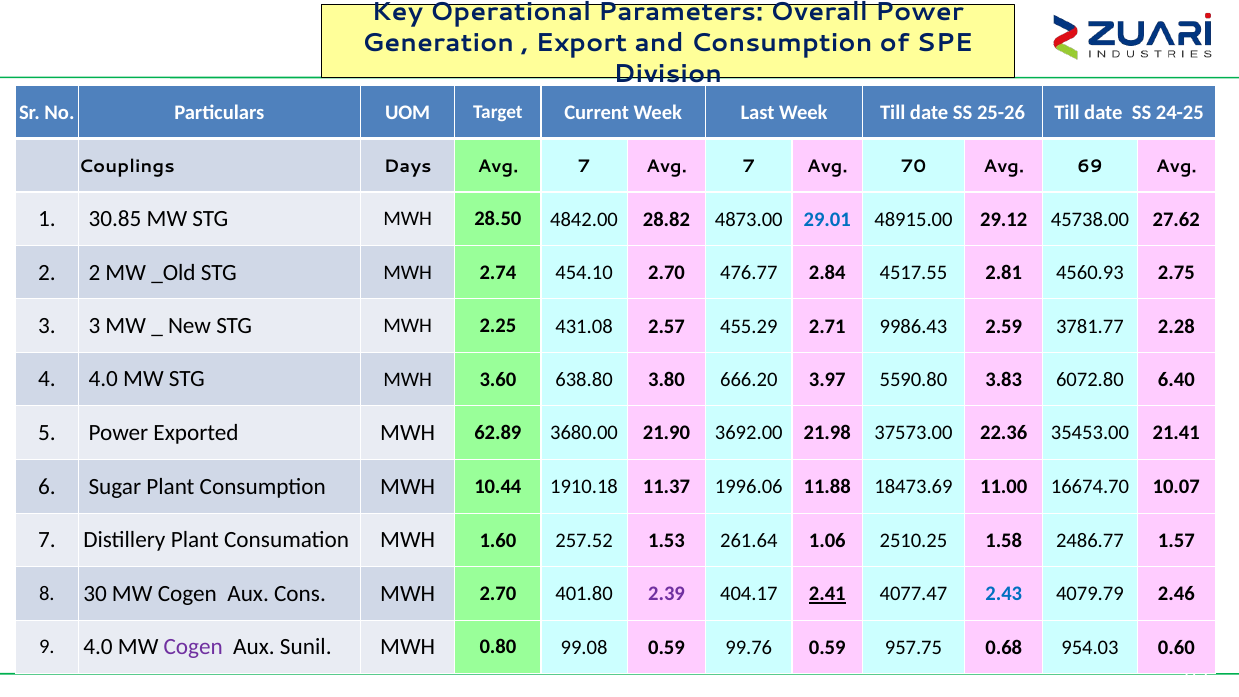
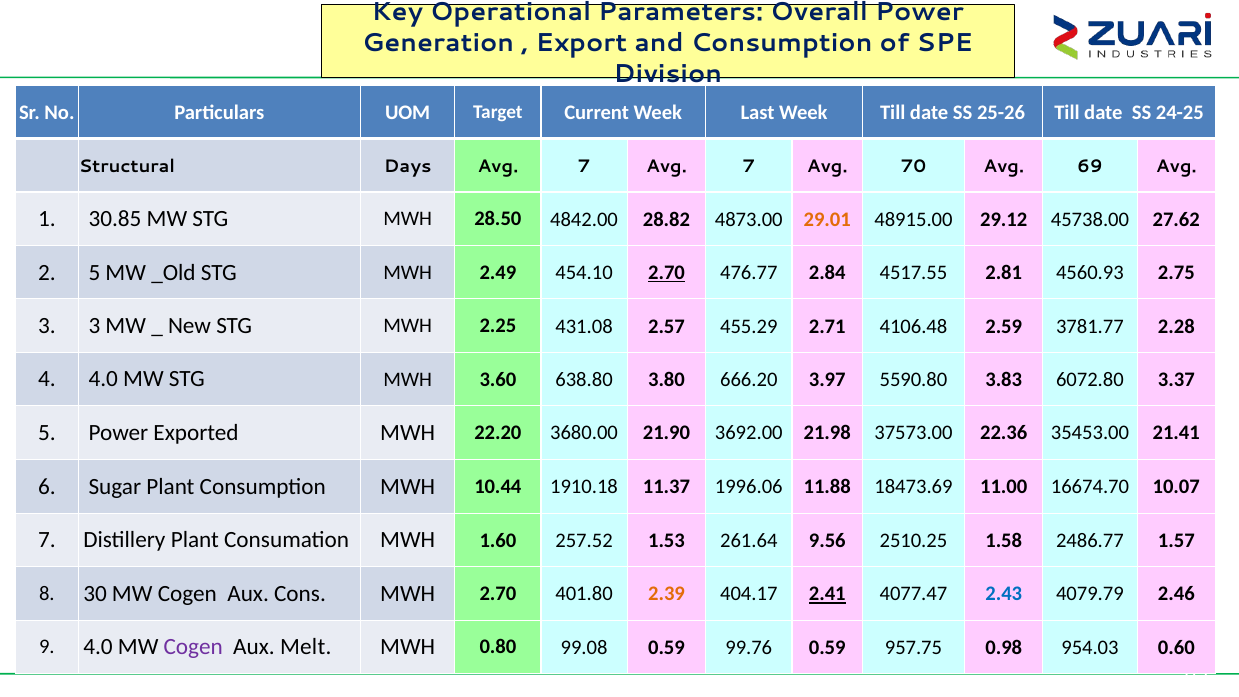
Couplings: Couplings -> Structural (127, 167)
29.01 colour: blue -> orange (827, 219)
2 2: 2 -> 5 (94, 272)
2.74: 2.74 -> 2.49 (498, 272)
2.70 underline: none -> present (667, 273)
9986.43: 9986.43 -> 4106.48 (913, 326)
6.40: 6.40 -> 3.37 (1176, 380)
62.89: 62.89 -> 22.20 (498, 433)
1.06: 1.06 -> 9.56 (827, 541)
2.39 colour: purple -> orange (667, 594)
Sunil: Sunil -> Melt (306, 647)
0.68: 0.68 -> 0.98 (1004, 648)
